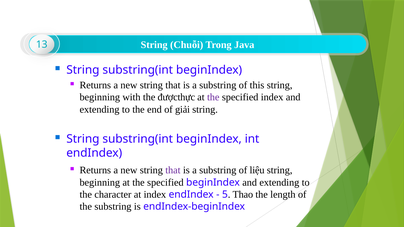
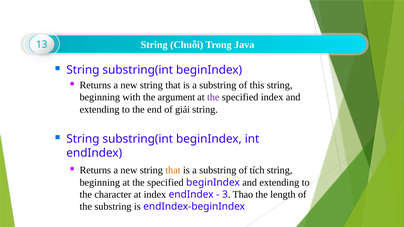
đượcthực: đượcthực -> argument (176, 97)
that colour: purple -> orange (173, 170)
liệu: liệu -> tích (257, 170)
5: 5 -> 3 (225, 195)
